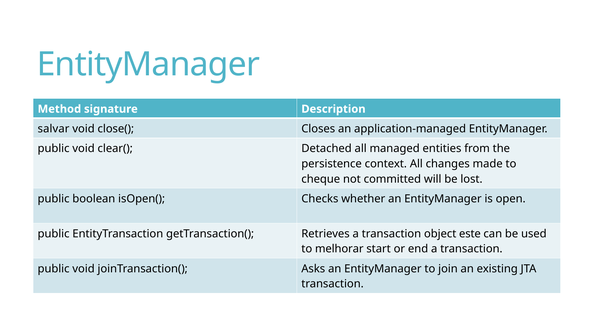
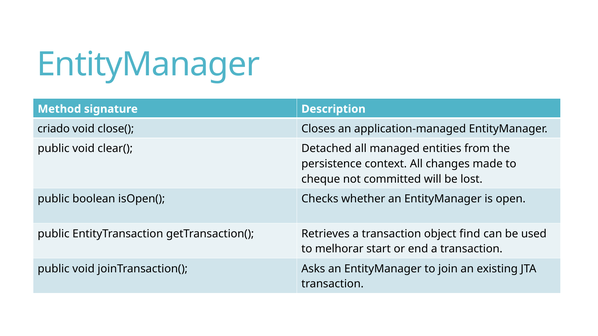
salvar: salvar -> criado (54, 129)
este: este -> find (470, 234)
